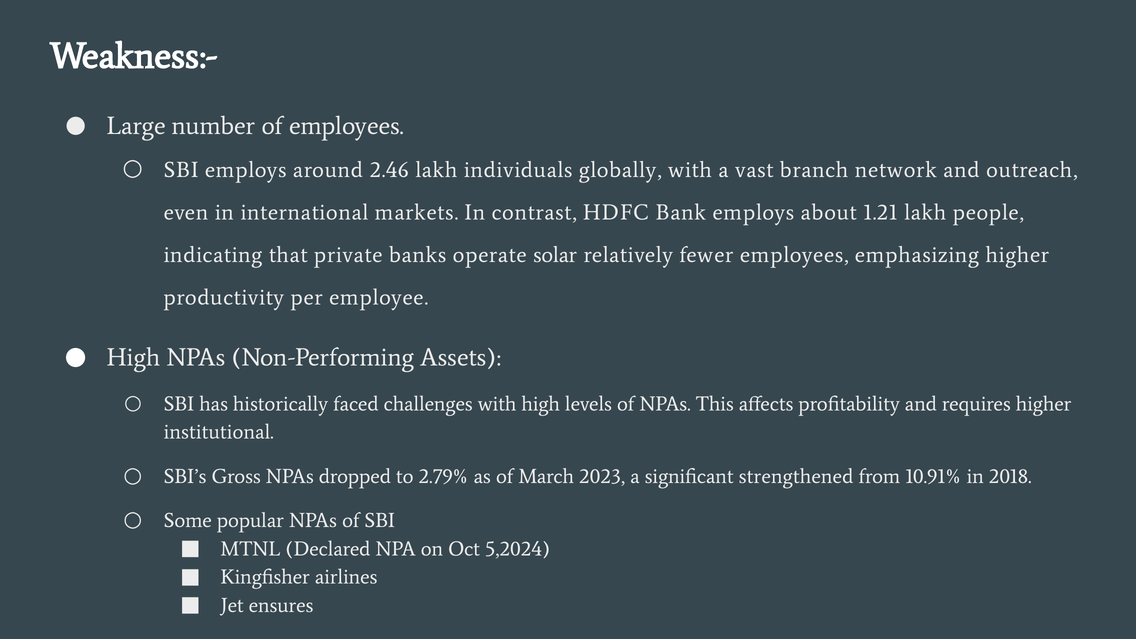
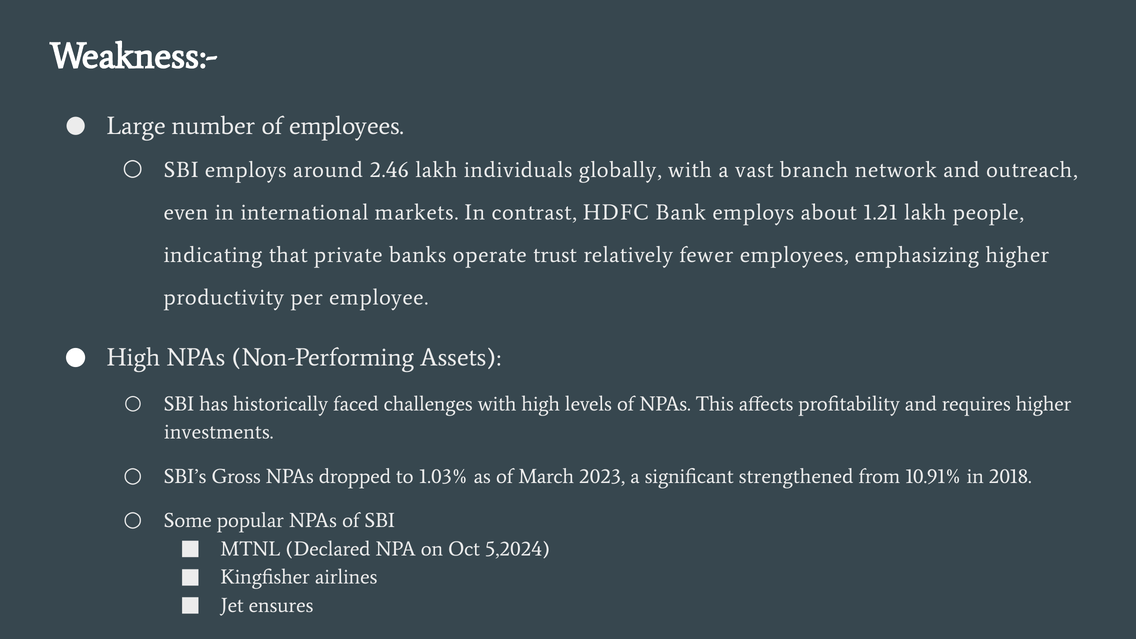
solar: solar -> trust (555, 255)
institutional: institutional -> investments (219, 432)
2.79%: 2.79% -> 1.03% (444, 476)
